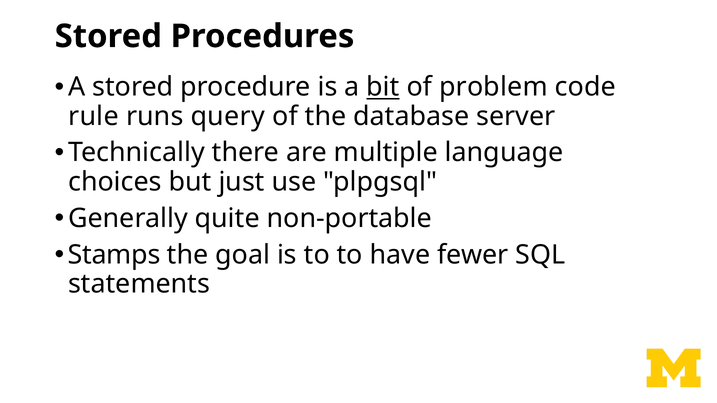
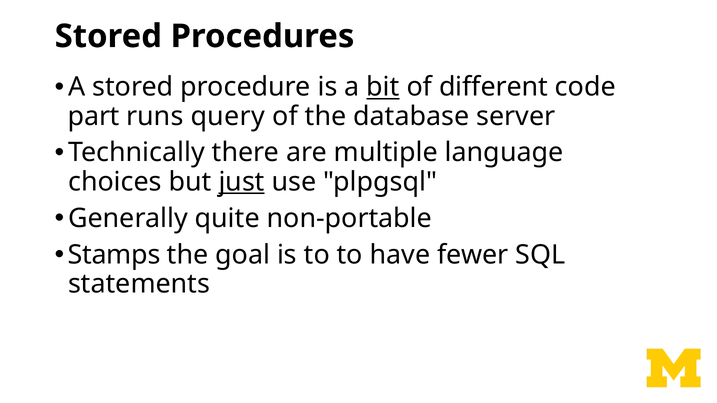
problem: problem -> different (494, 87)
rule: rule -> part (94, 116)
just underline: none -> present (242, 182)
